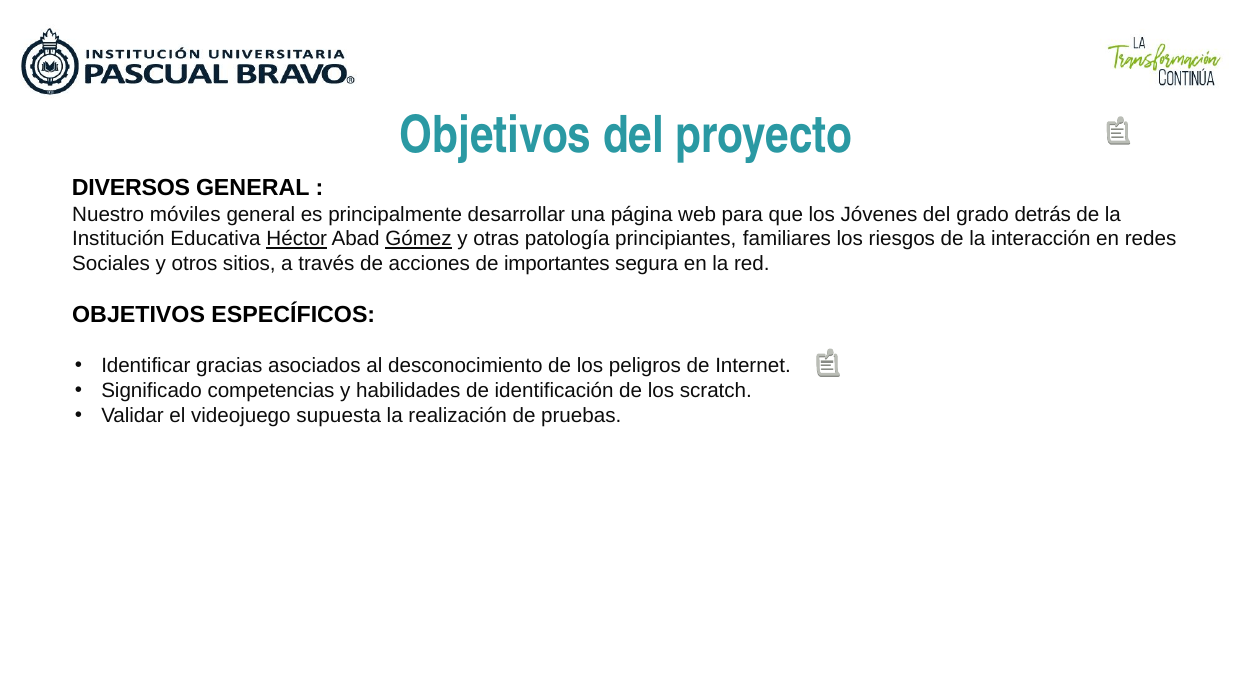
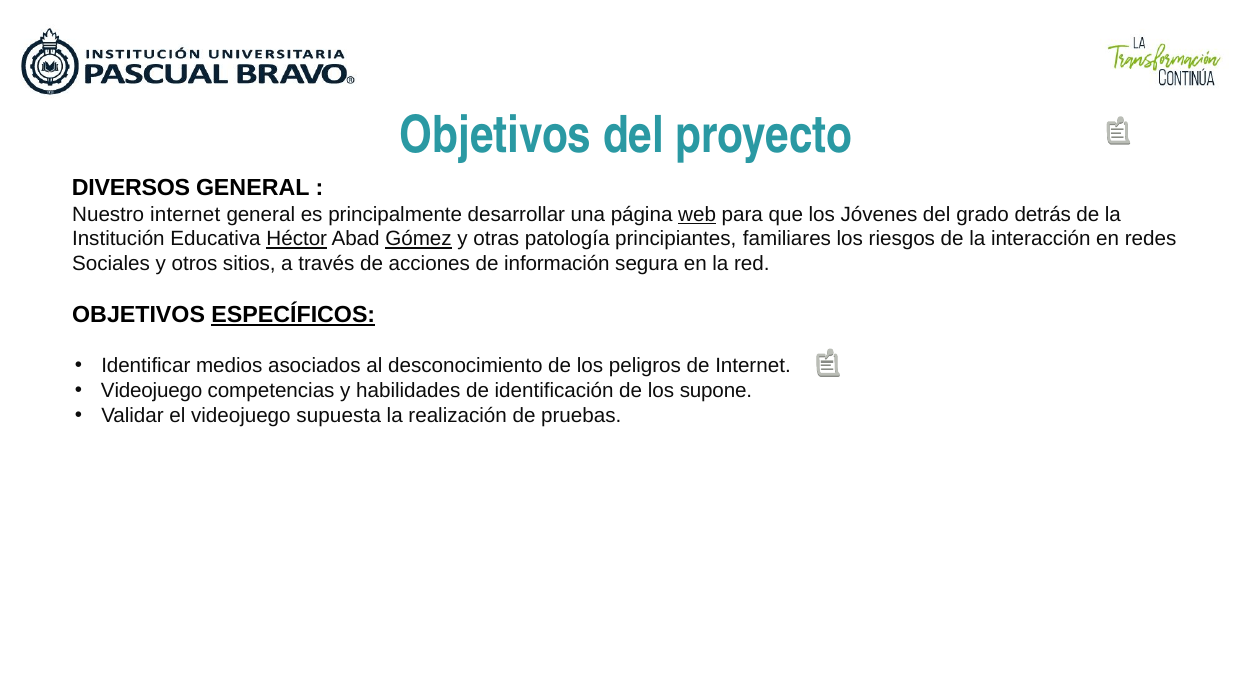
Nuestro móviles: móviles -> internet (185, 214)
web underline: none -> present (697, 214)
importantes: importantes -> información (557, 264)
ESPECÍFICOS underline: none -> present (293, 315)
gracias: gracias -> medios (229, 366)
Significado: Significado -> Videojuego (152, 391)
scratch: scratch -> supone (716, 391)
